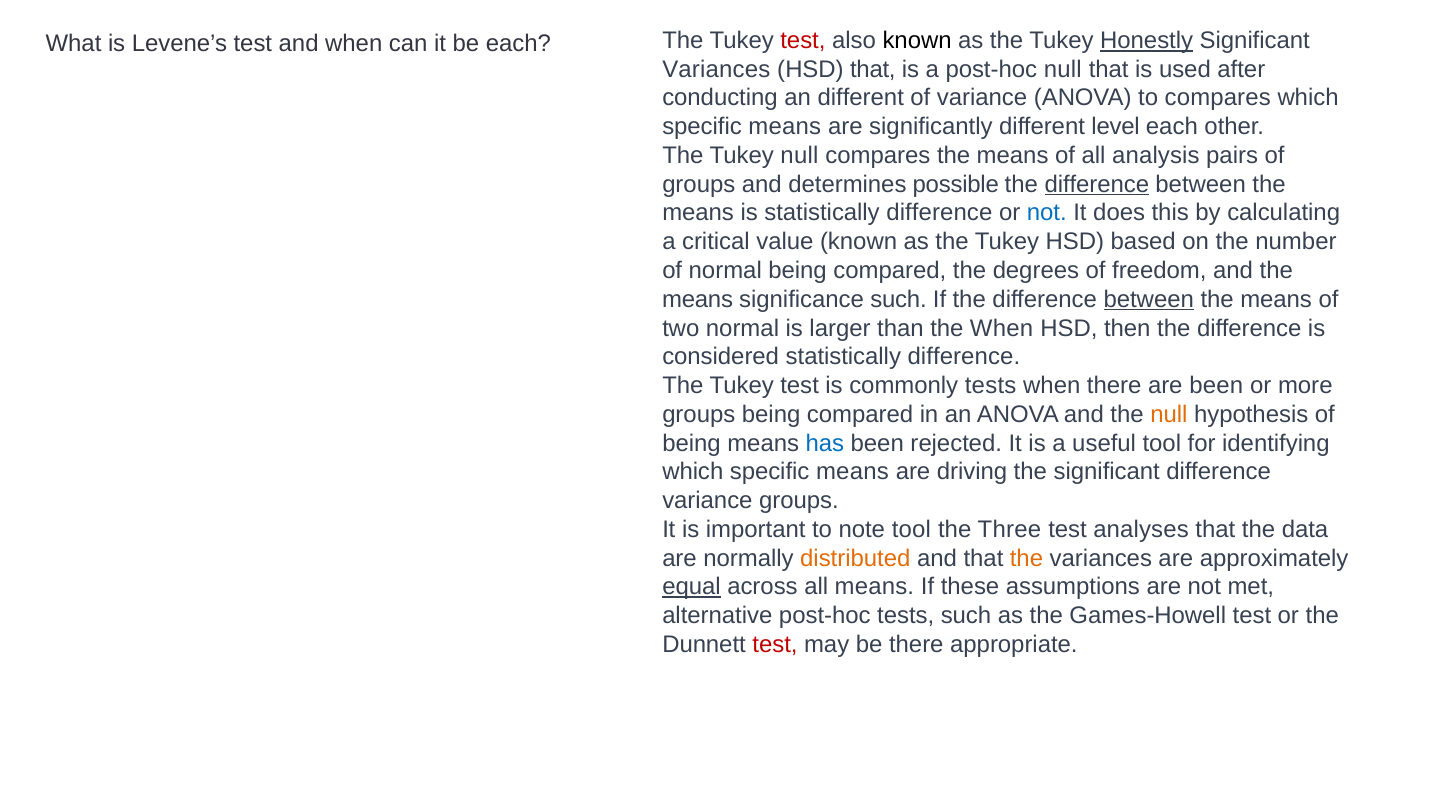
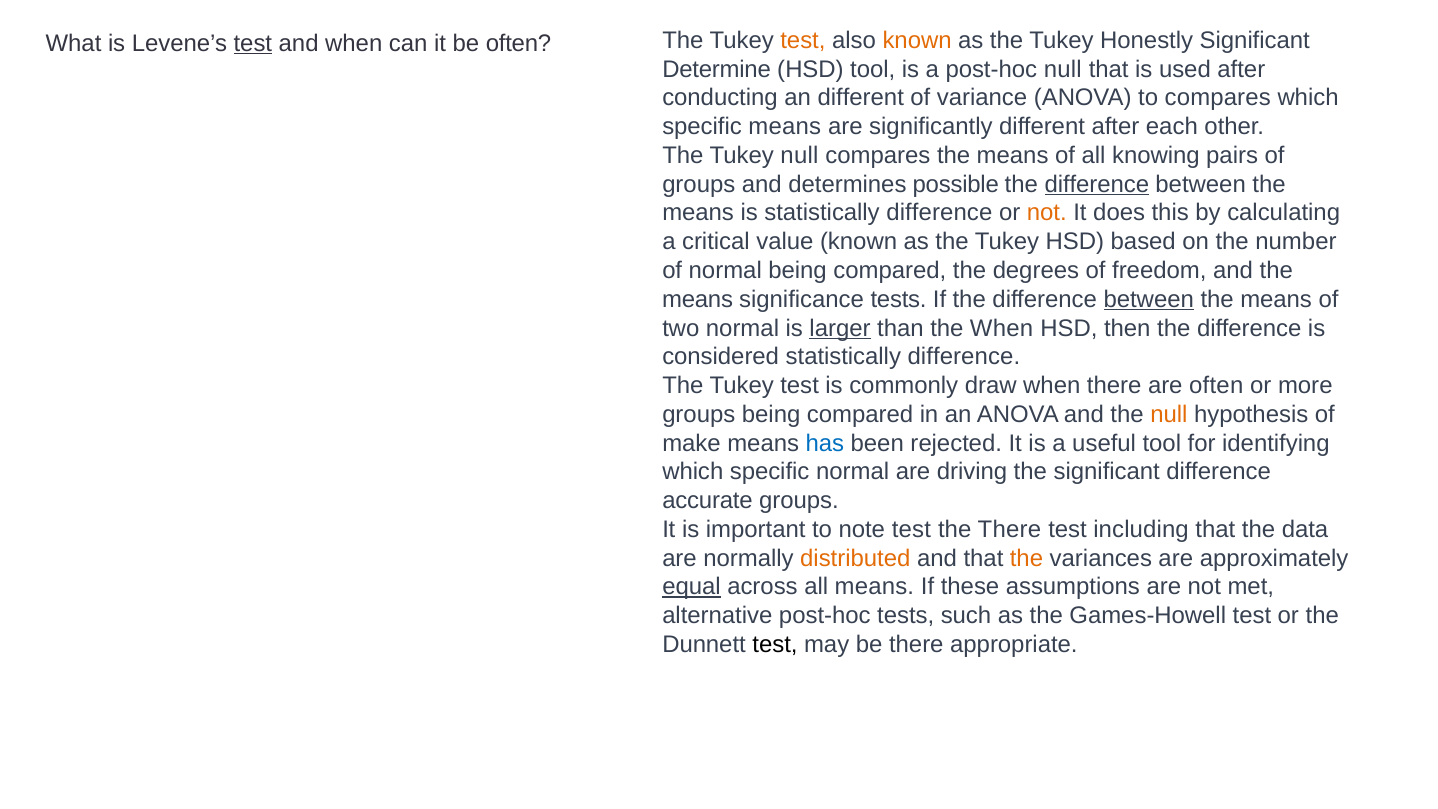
test colour: red -> orange (803, 41)
known colour: black -> orange (917, 41)
Honestly underline: present -> none (1147, 41)
test underline: none -> present (253, 43)
be each: each -> often (519, 43)
Variances: Variances -> Determine (717, 69)
HSD that: that -> tool (873, 69)
different level: level -> after (1115, 127)
analysis: analysis -> knowing (1156, 156)
not colour: blue -> orange (1047, 213)
significance such: such -> tests (899, 299)
larger underline: none -> present (840, 328)
commonly tests: tests -> draw (991, 386)
are been: been -> often (1216, 386)
being: being -> make (691, 443)
means: means -> normal (853, 472)
variance: variance -> accurate (707, 501)
note tool: tool -> test (911, 529)
the Three: Three -> There (1009, 529)
analyses: analyses -> including (1141, 529)
test colour: red -> black (775, 644)
